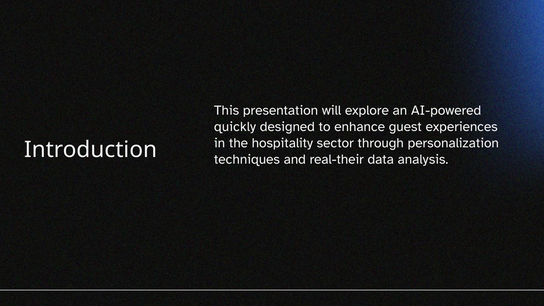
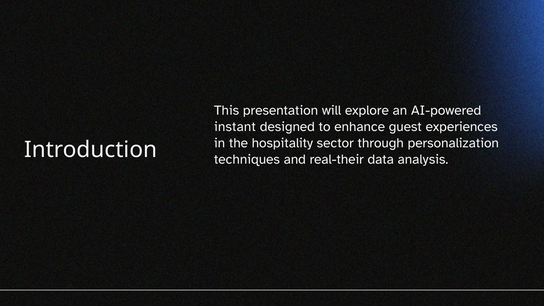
quickly: quickly -> instant (235, 127)
